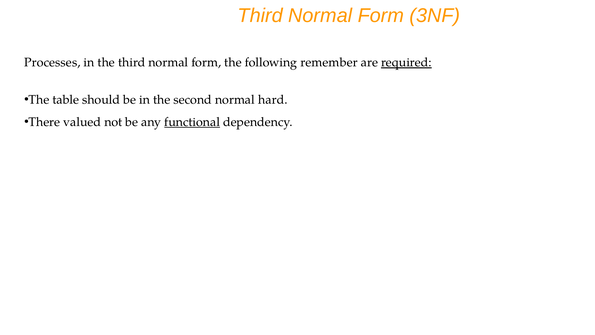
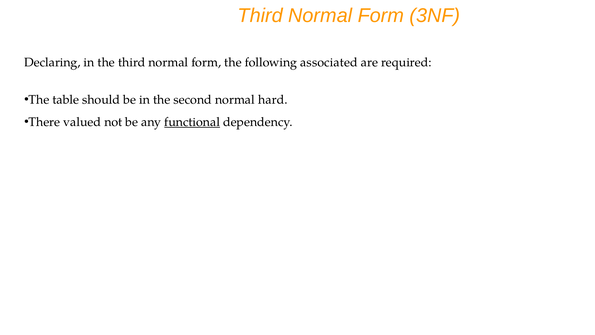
Processes: Processes -> Declaring (52, 62)
remember: remember -> associated (329, 62)
required underline: present -> none (406, 62)
